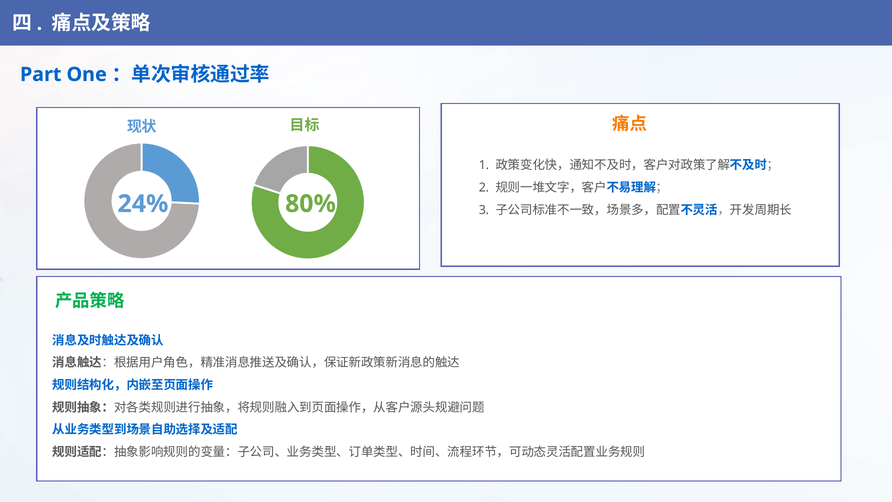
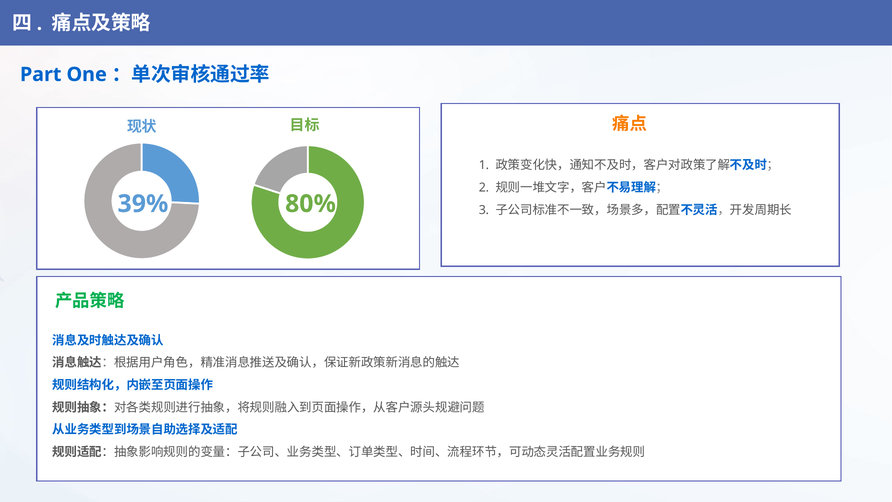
24%: 24% -> 39% (143, 204)
